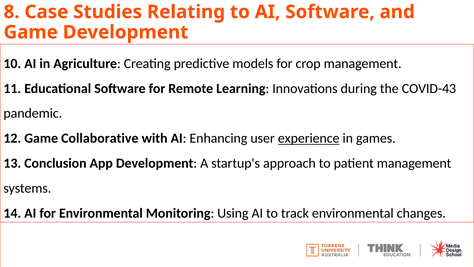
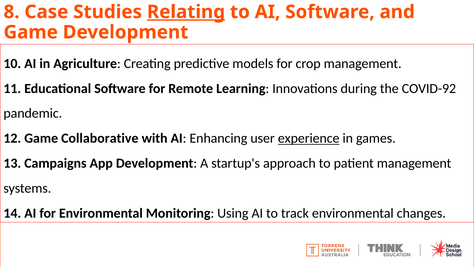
Relating underline: none -> present (186, 12)
COVID-43: COVID-43 -> COVID-92 (429, 88)
Conclusion: Conclusion -> Campaigns (55, 163)
